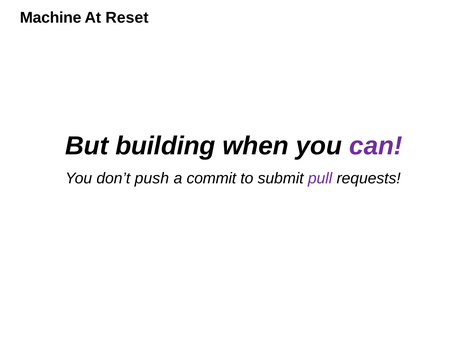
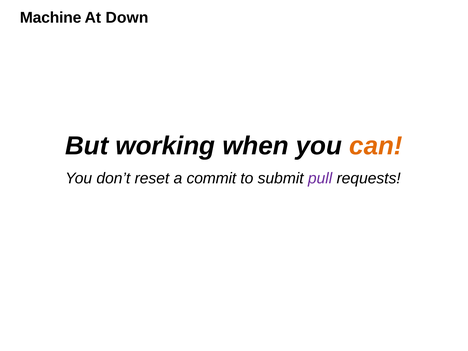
Reset: Reset -> Down (127, 18)
building: building -> working (165, 146)
can colour: purple -> orange (376, 146)
push: push -> reset (152, 179)
